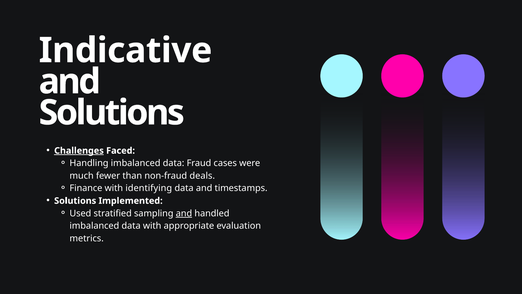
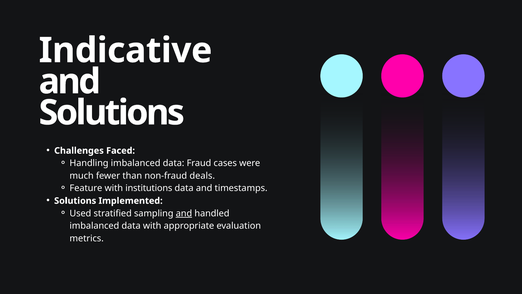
Challenges underline: present -> none (79, 150)
Finance: Finance -> Feature (86, 188)
identifying: identifying -> institutions (149, 188)
